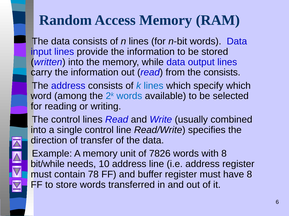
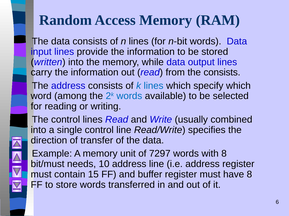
7826: 7826 -> 7297 (160, 154)
bit/while: bit/while -> bit/must (48, 165)
78: 78 -> 15 (93, 175)
